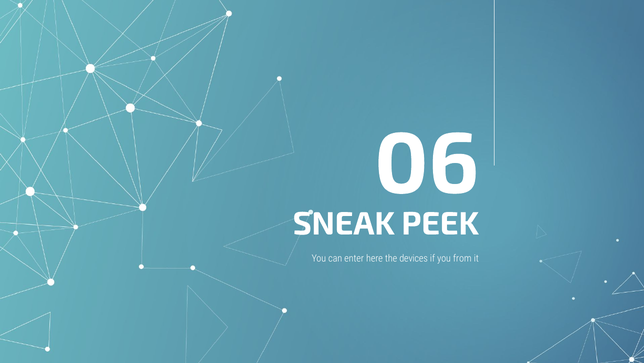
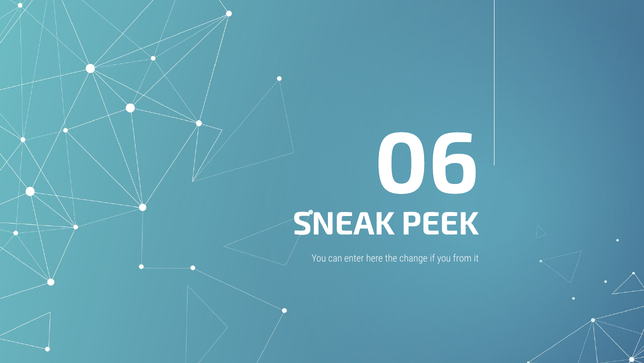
devices: devices -> change (414, 258)
